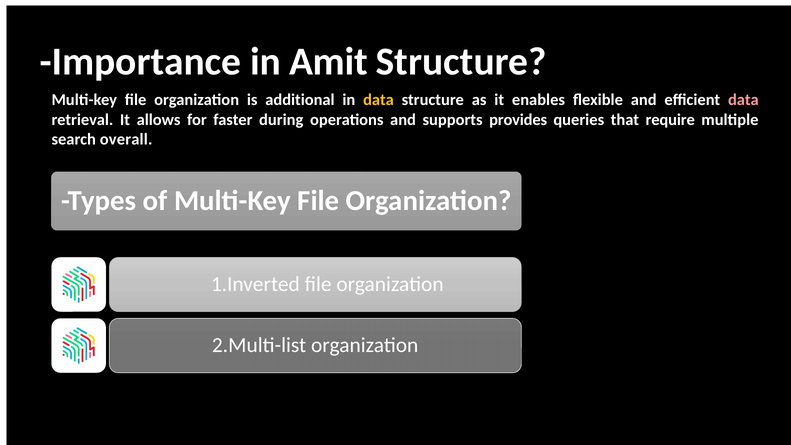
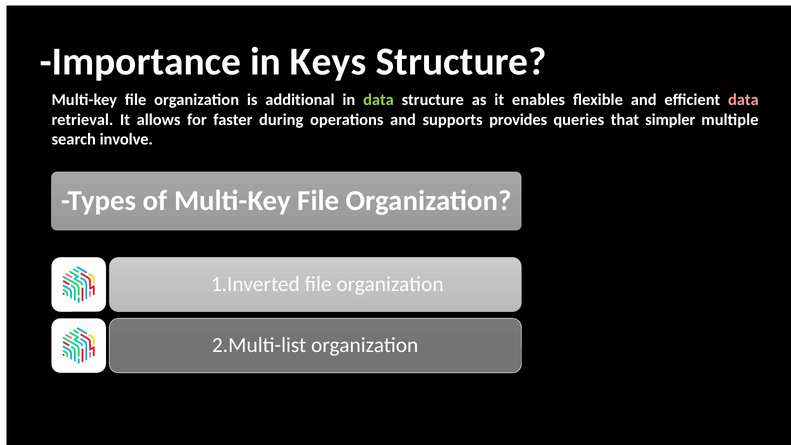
Amit: Amit -> Keys (328, 61)
data colour: yellow -> light green (379, 100)
require: require -> simpler (670, 120)
overall: overall -> involve (126, 140)
